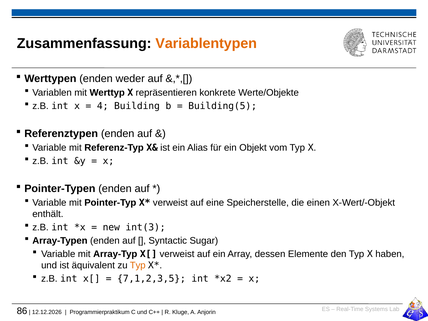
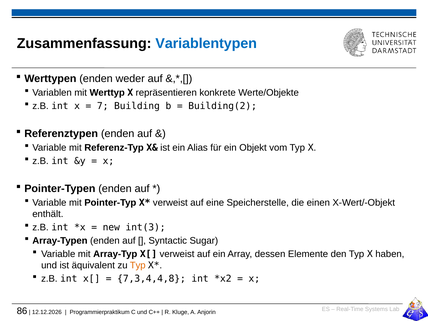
Variablentypen colour: orange -> blue (206, 43)
4: 4 -> 7 (103, 106)
Building(5: Building(5 -> Building(2 (223, 106)
7,1,2,3,5: 7,1,2,3,5 -> 7,3,4,4,8 (152, 279)
